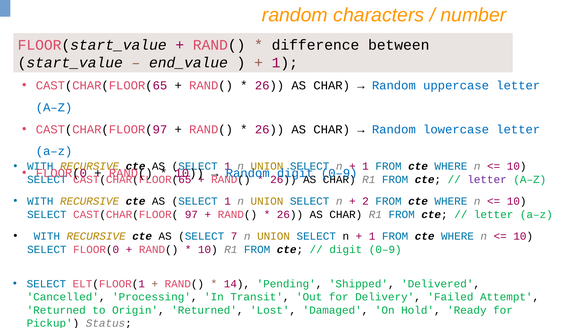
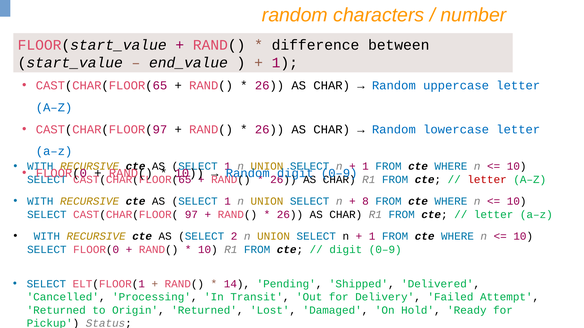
letter colour: purple -> red (487, 180)
2: 2 -> 8 (366, 202)
7: 7 -> 2 (234, 237)
